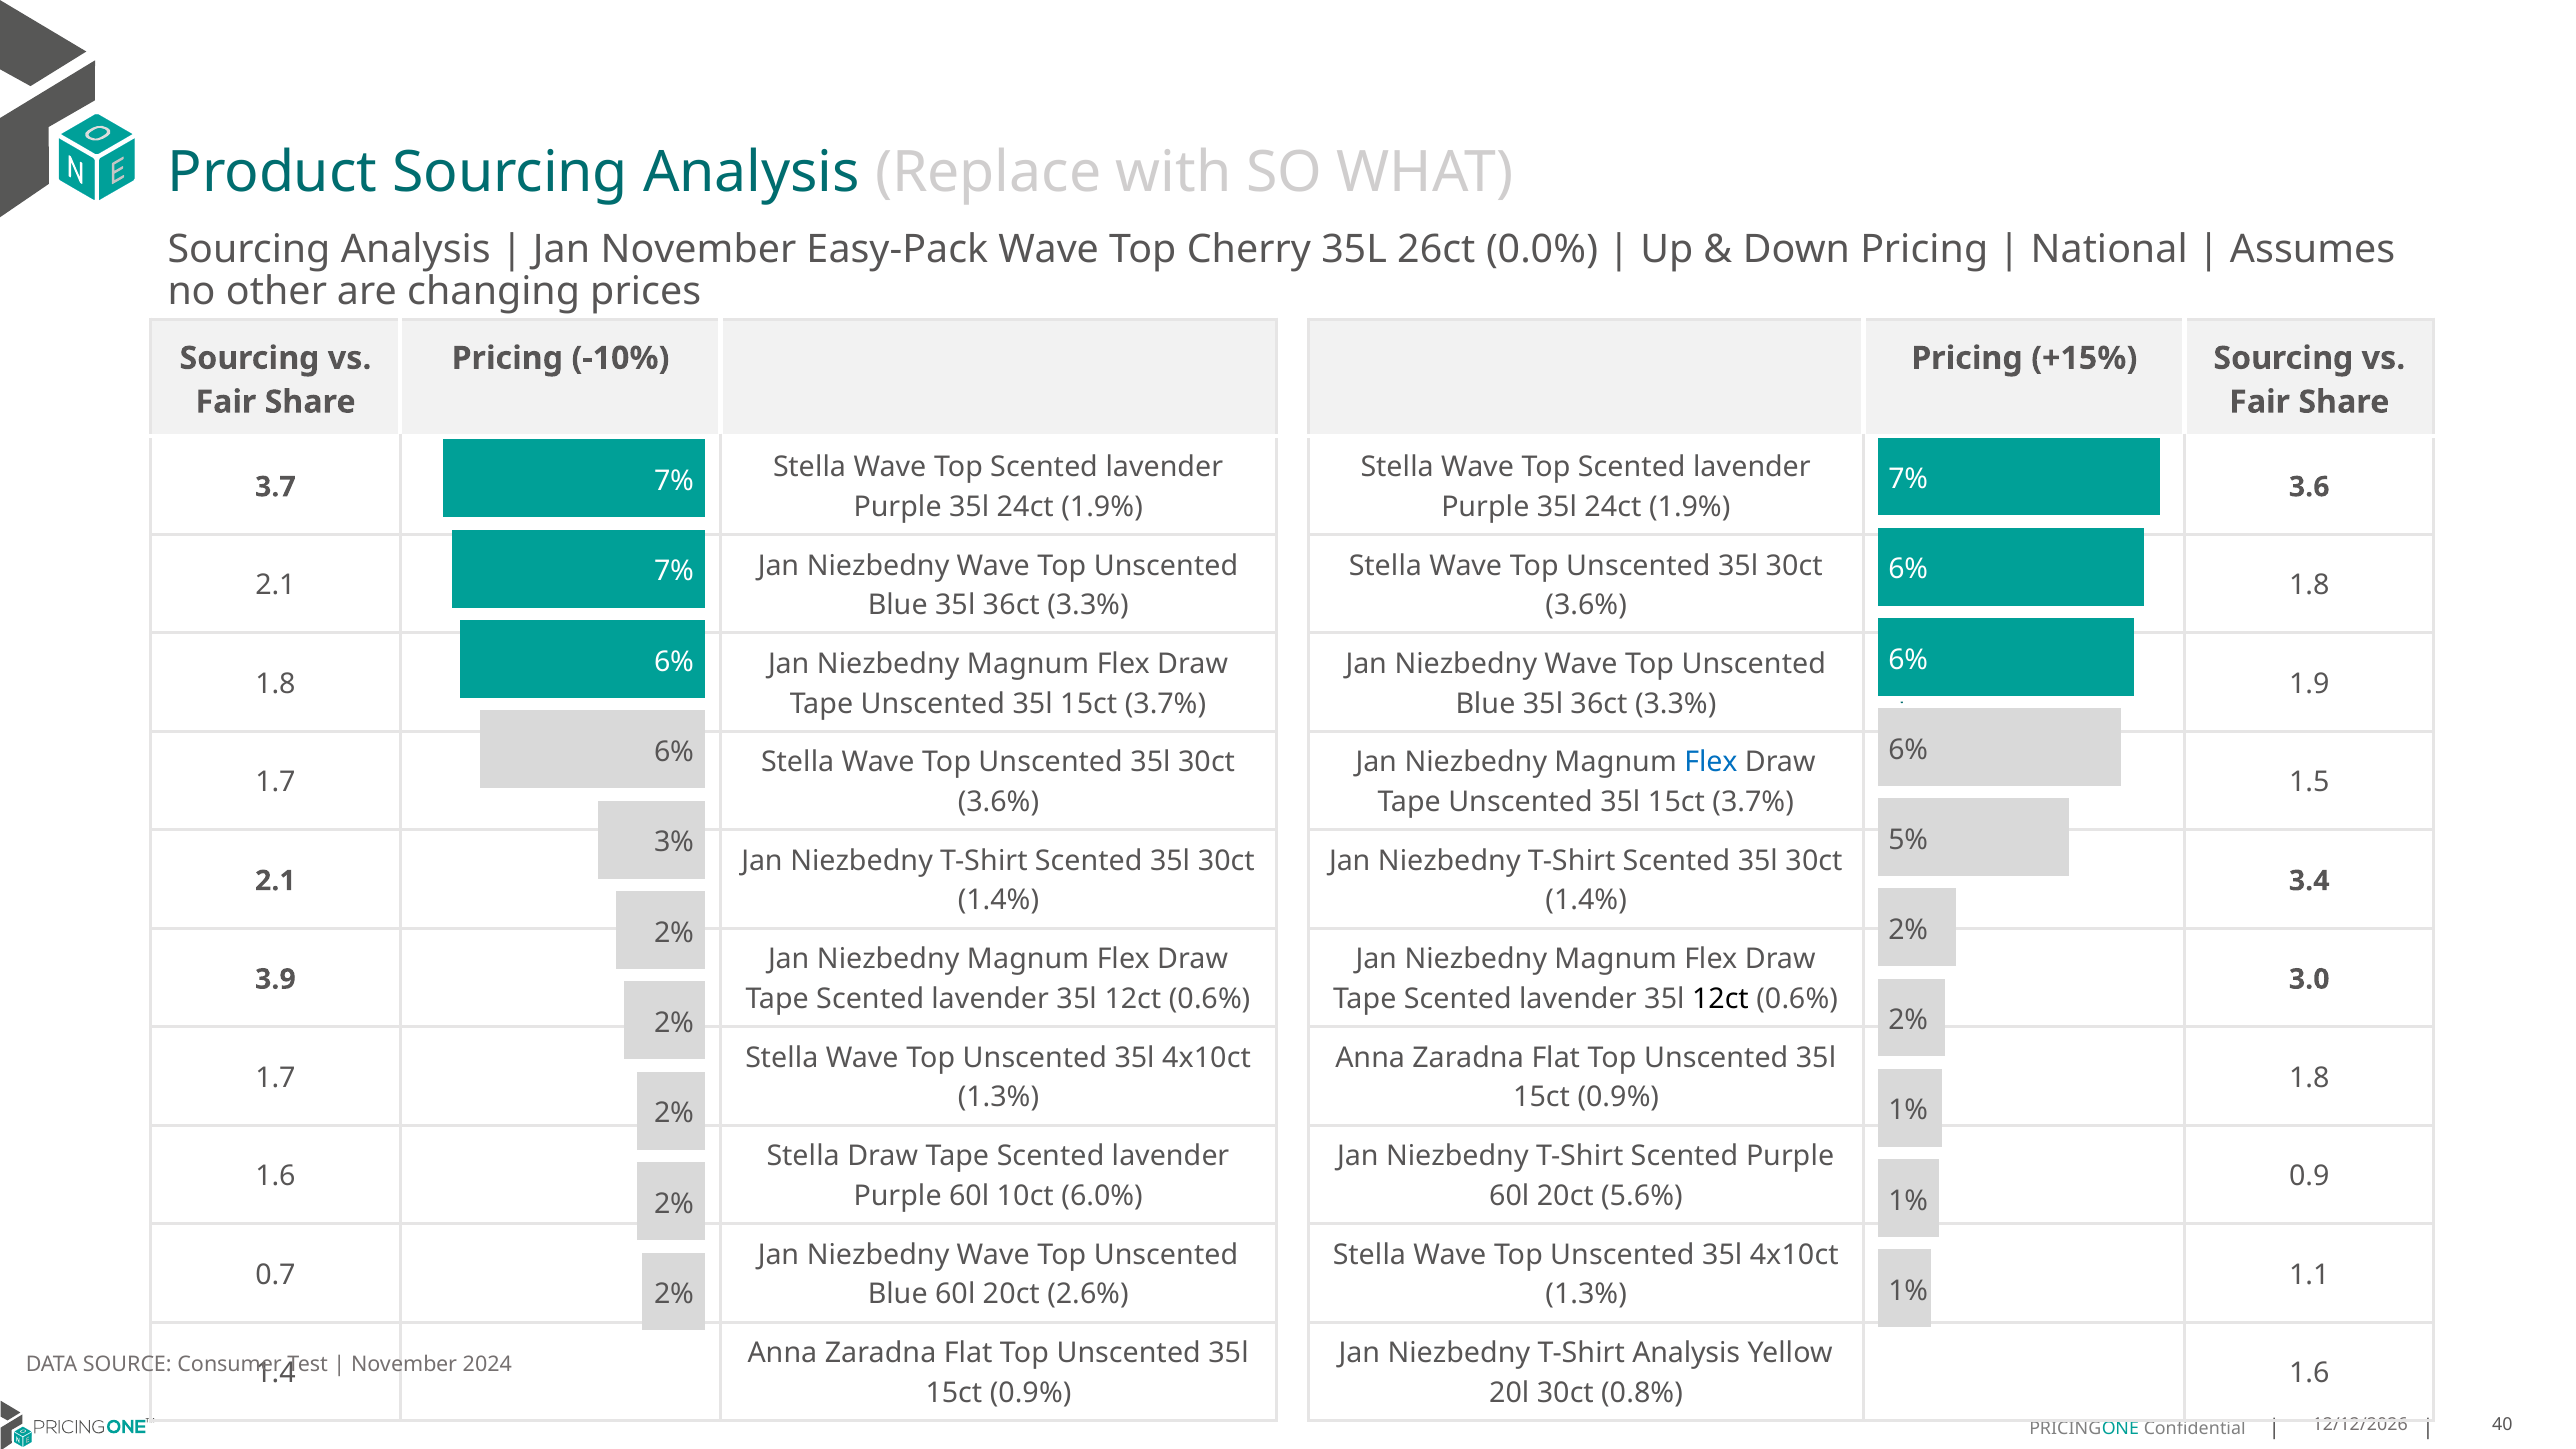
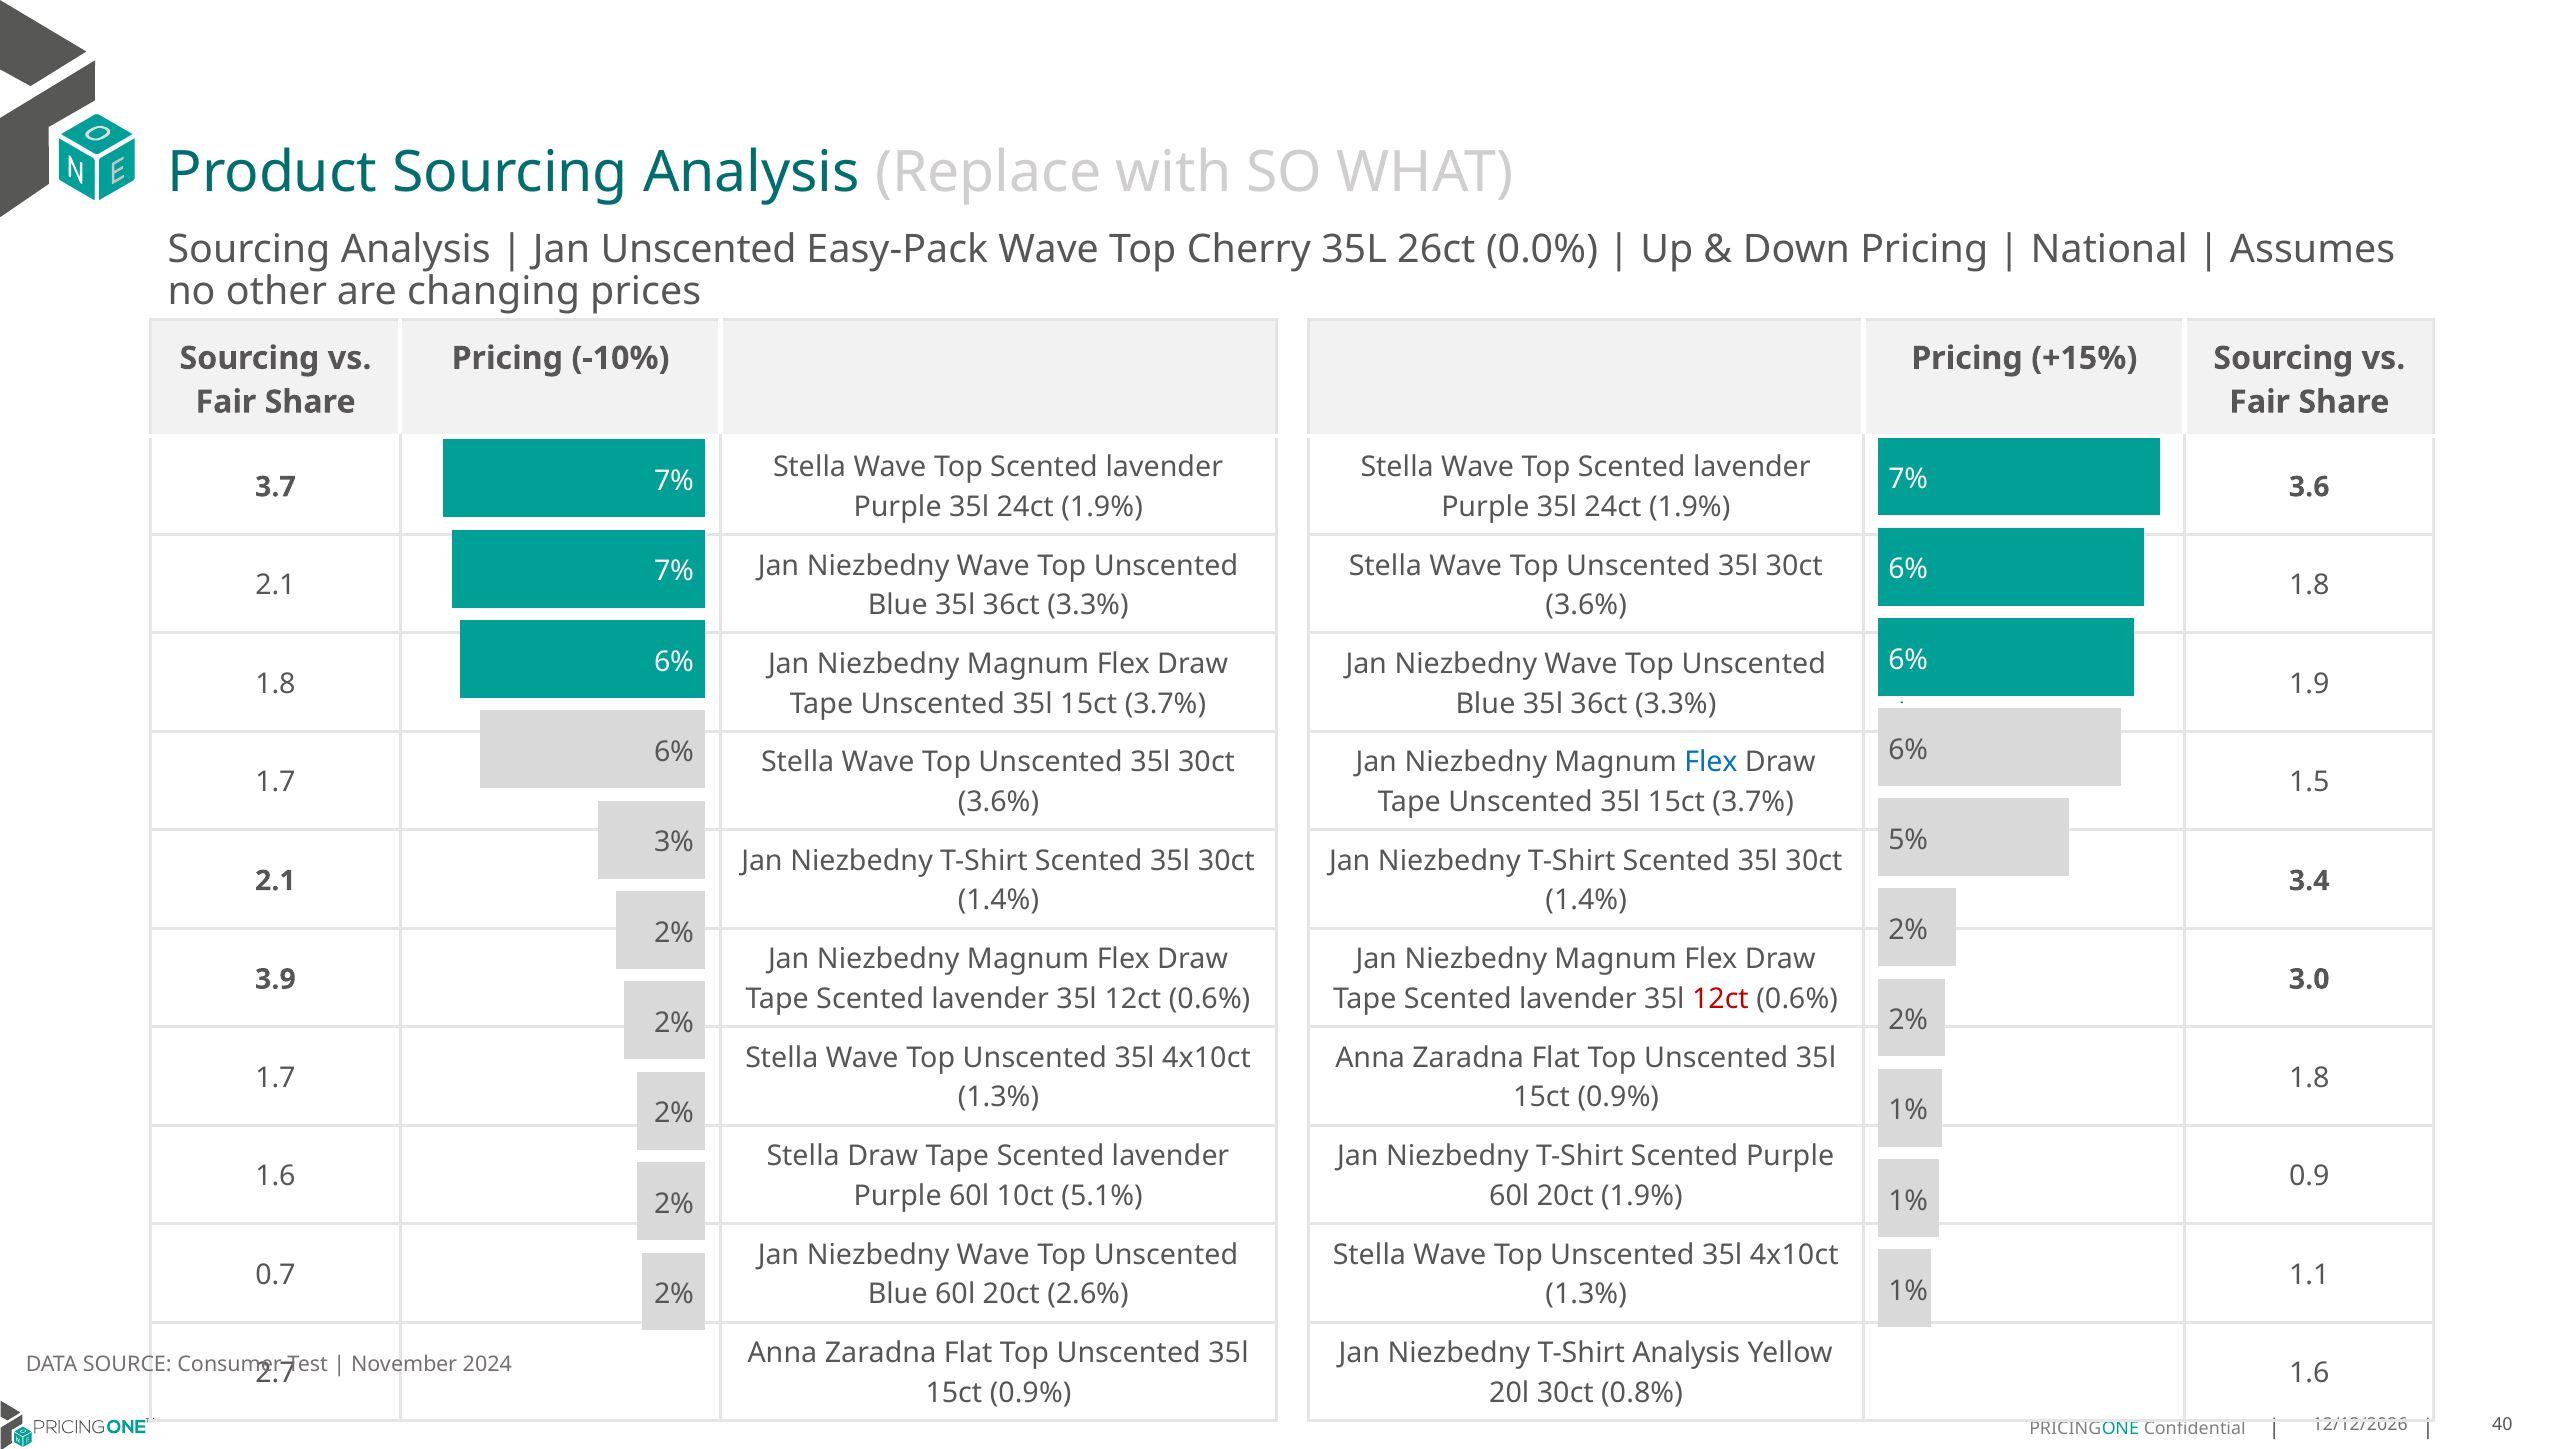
Jan November: November -> Unscented (699, 249)
12ct colour: black -> red (1720, 999)
6.0%: 6.0% -> 5.1% (1102, 1196)
20ct 5.6%: 5.6% -> 1.9% (1642, 1196)
1.4: 1.4 -> 2.7 (275, 1373)
